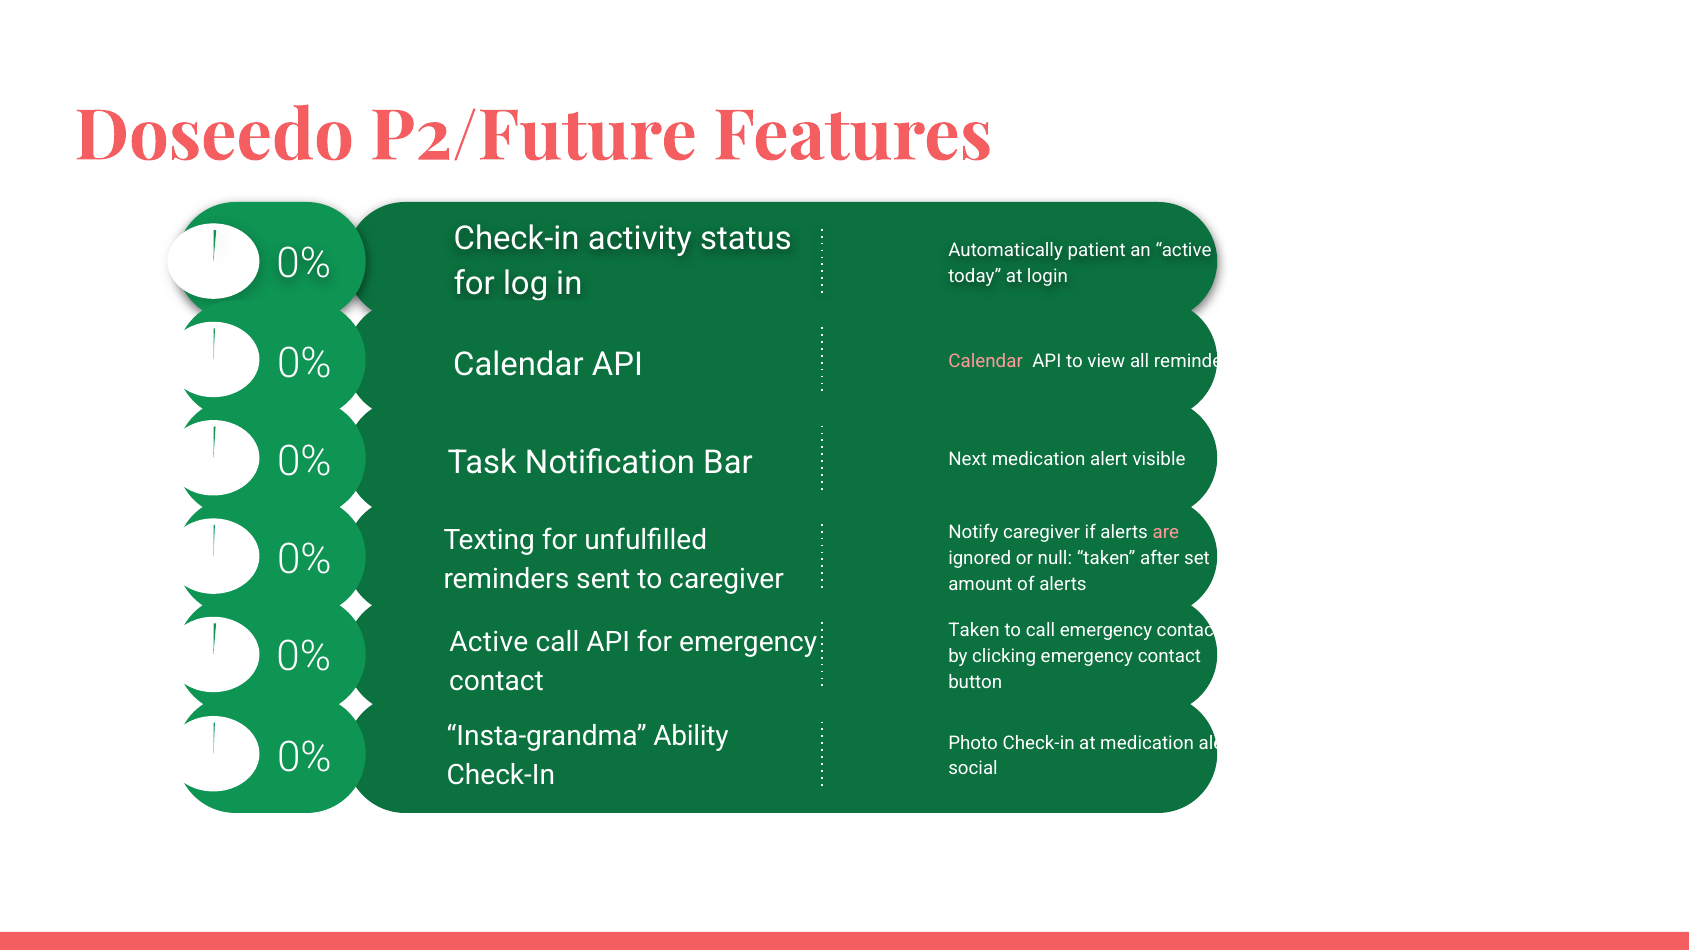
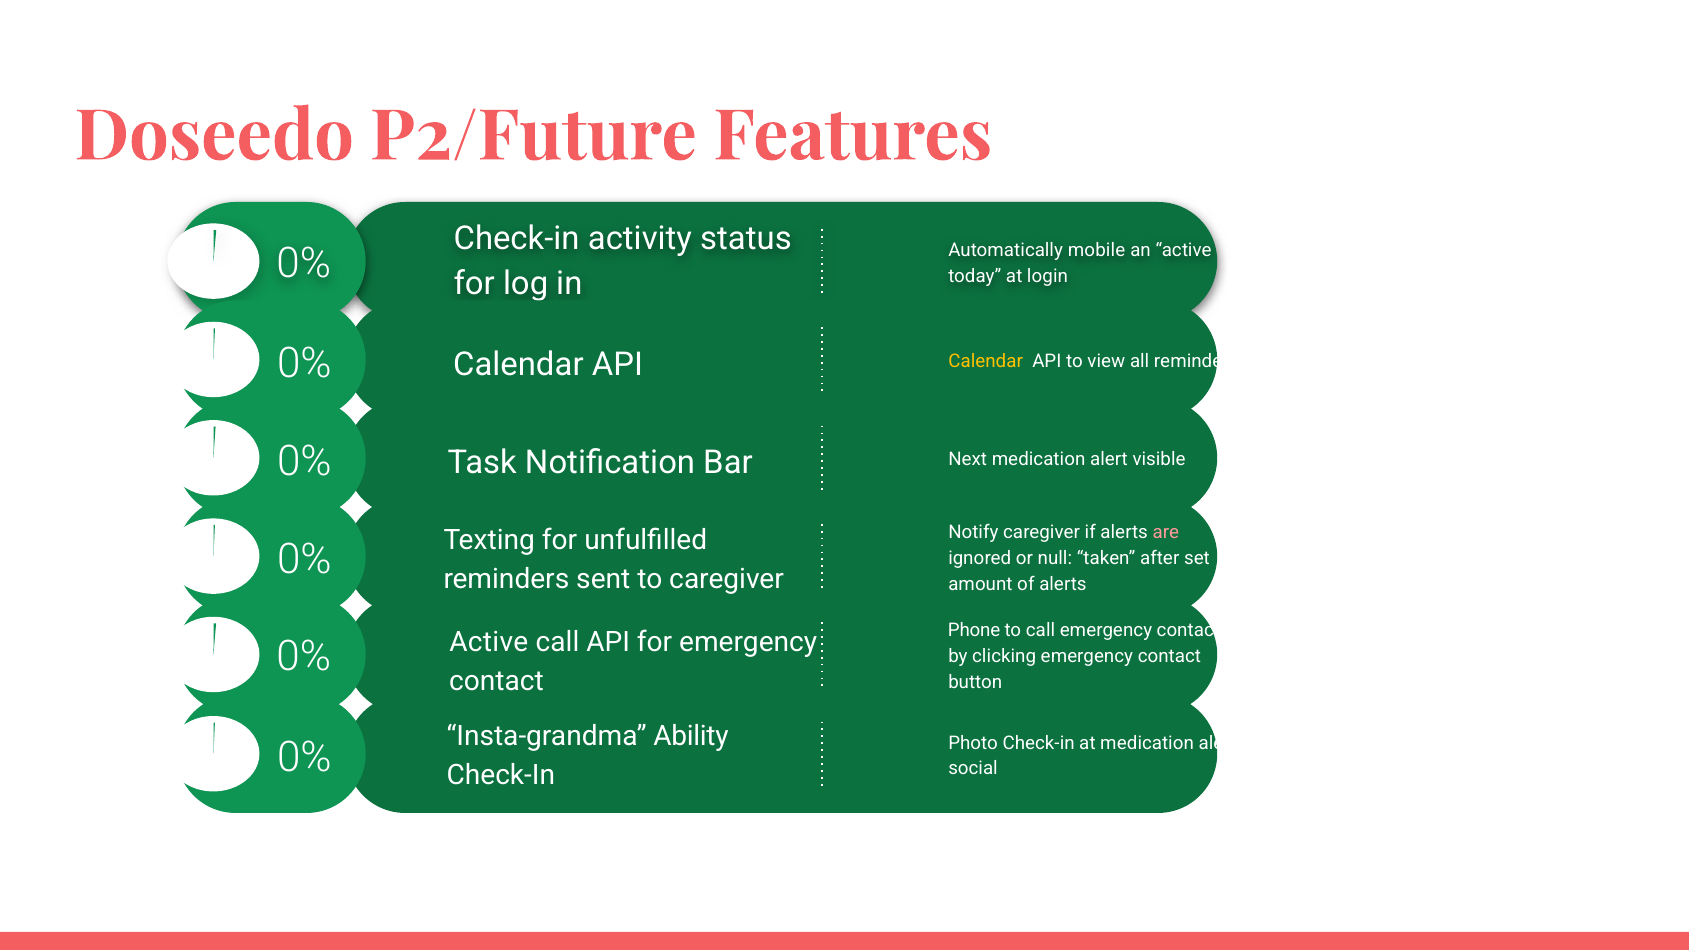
patient: patient -> mobile (1097, 250)
Calendar colour: pink -> yellow (986, 361)
Taken: Taken -> Phone (974, 631)
